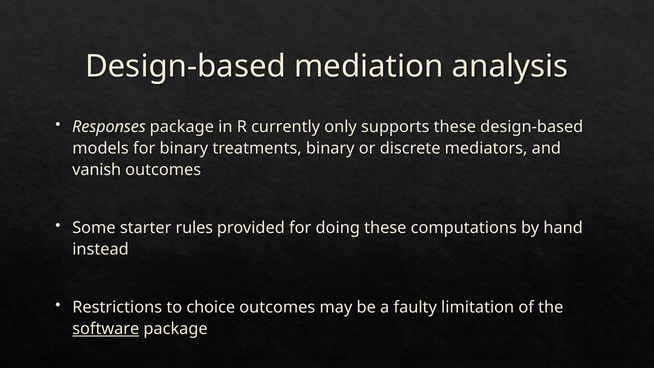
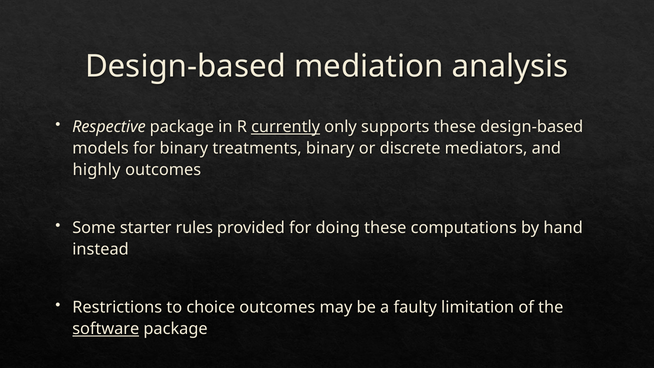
Responses: Responses -> Respective (109, 127)
currently underline: none -> present (286, 127)
vanish: vanish -> highly (97, 170)
